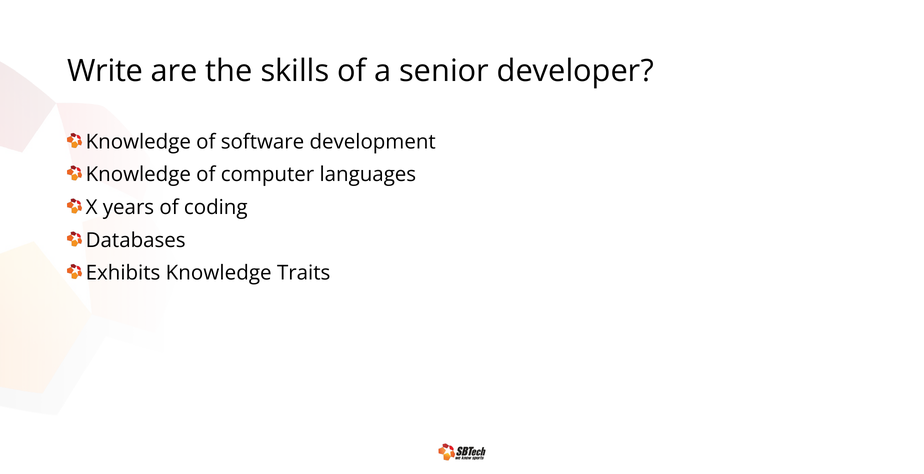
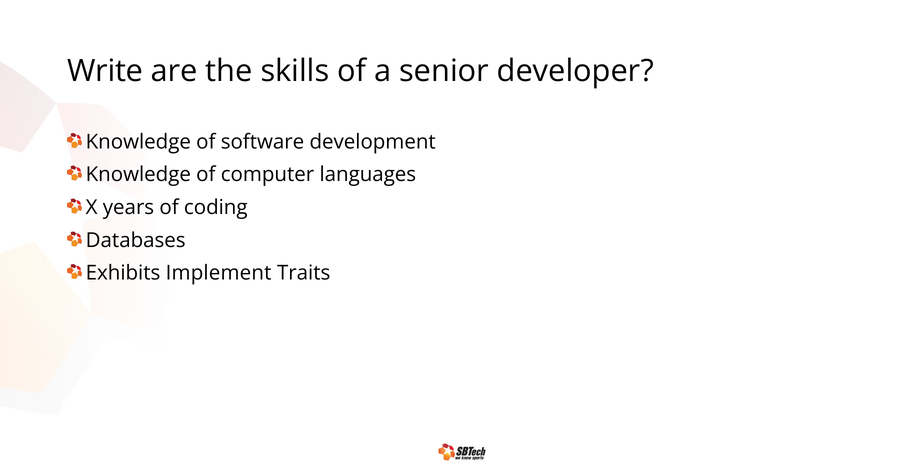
Exhibits Knowledge: Knowledge -> Implement (219, 273)
